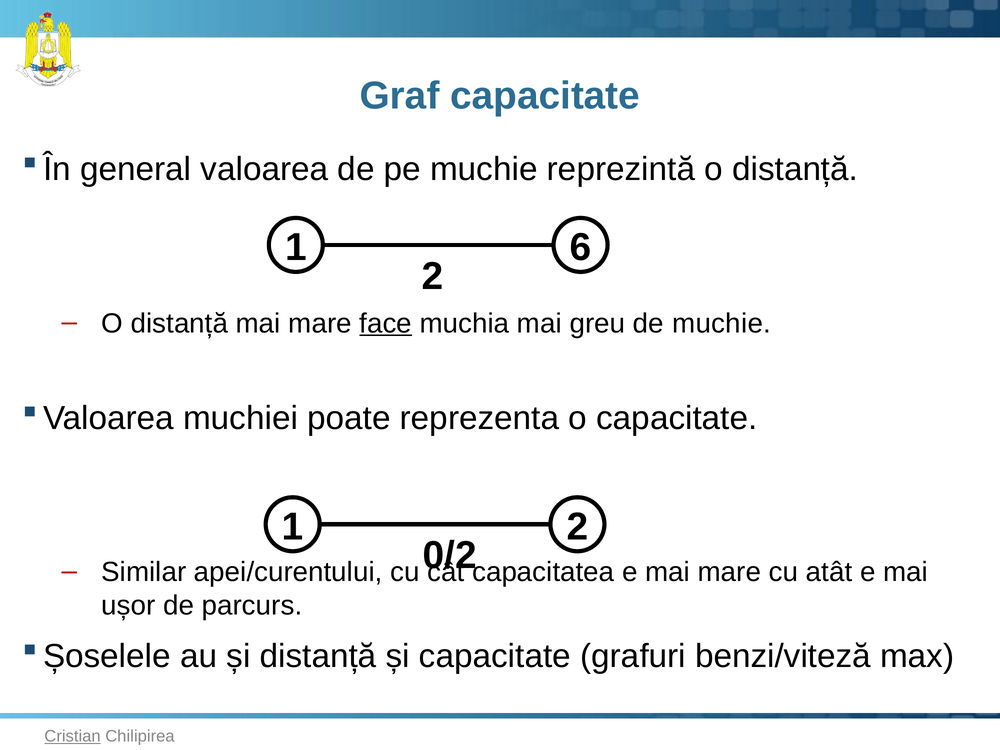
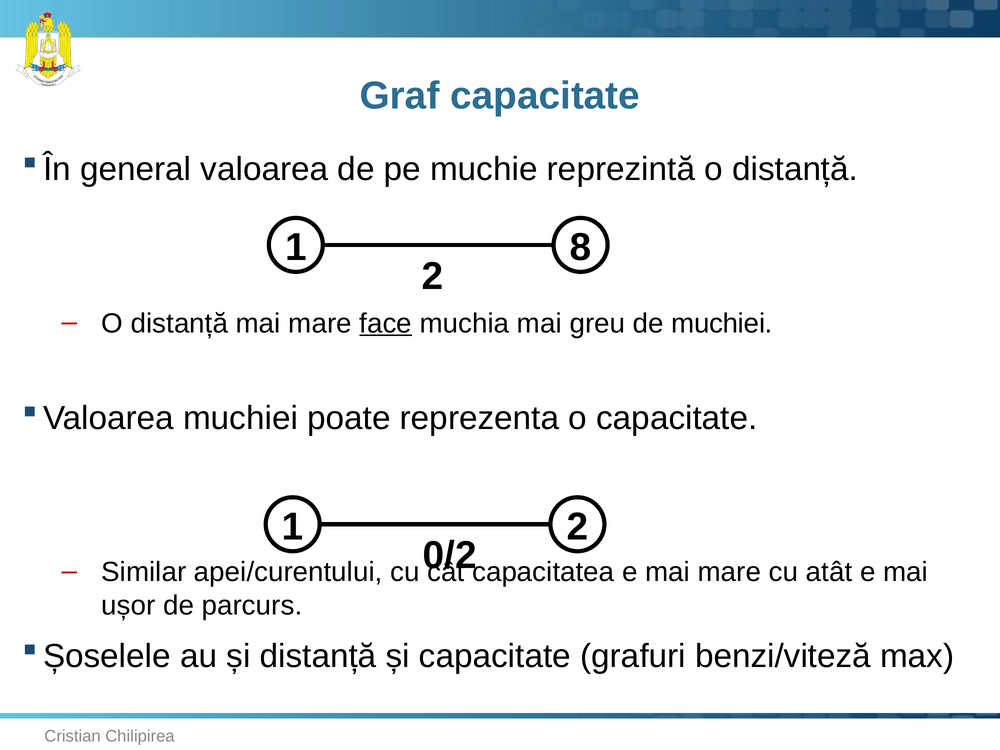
6: 6 -> 8 (581, 248)
de muchie: muchie -> muchiei (722, 323)
Cristian underline: present -> none (73, 736)
